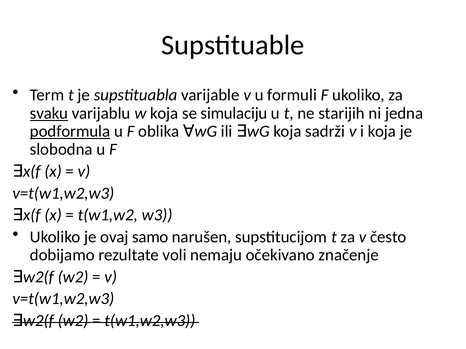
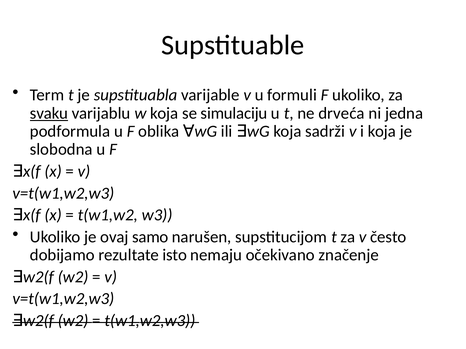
starijih: starijih -> drveća (342, 113)
podformula underline: present -> none (70, 131)
voli: voli -> isto (175, 255)
